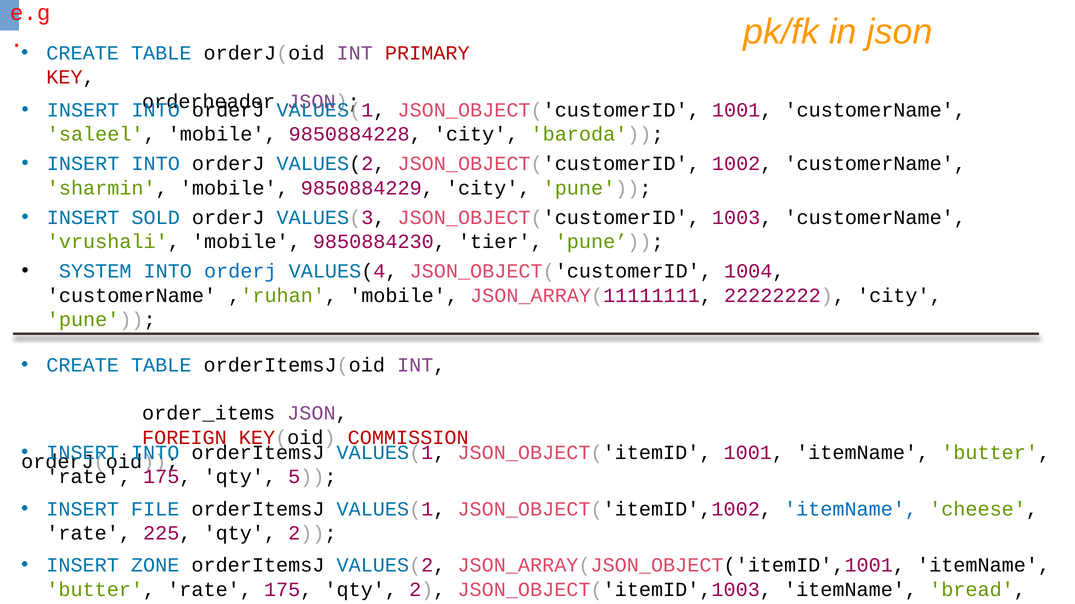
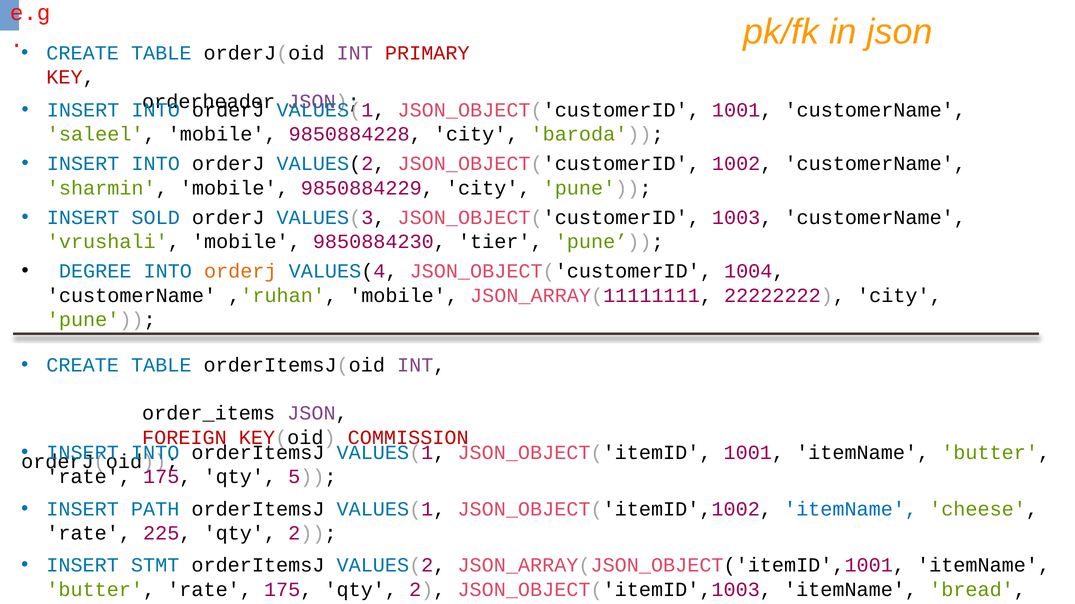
SYSTEM: SYSTEM -> DEGREE (95, 272)
orderj colour: blue -> orange (240, 272)
FILE: FILE -> PATH (155, 510)
ZONE: ZONE -> STMT (155, 566)
